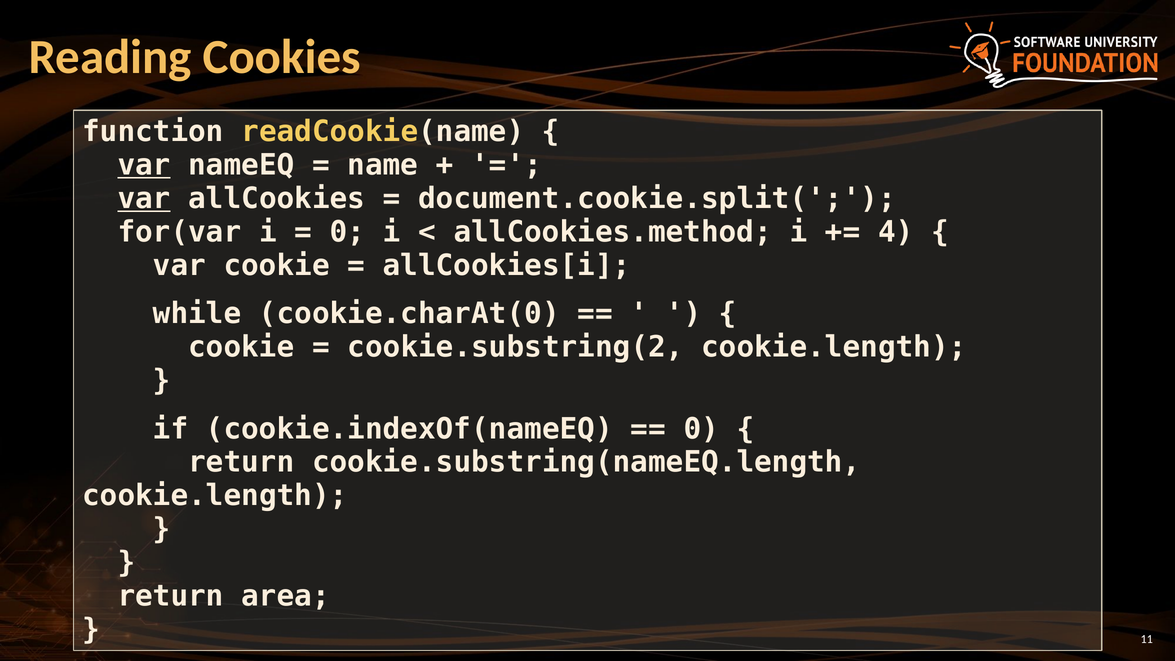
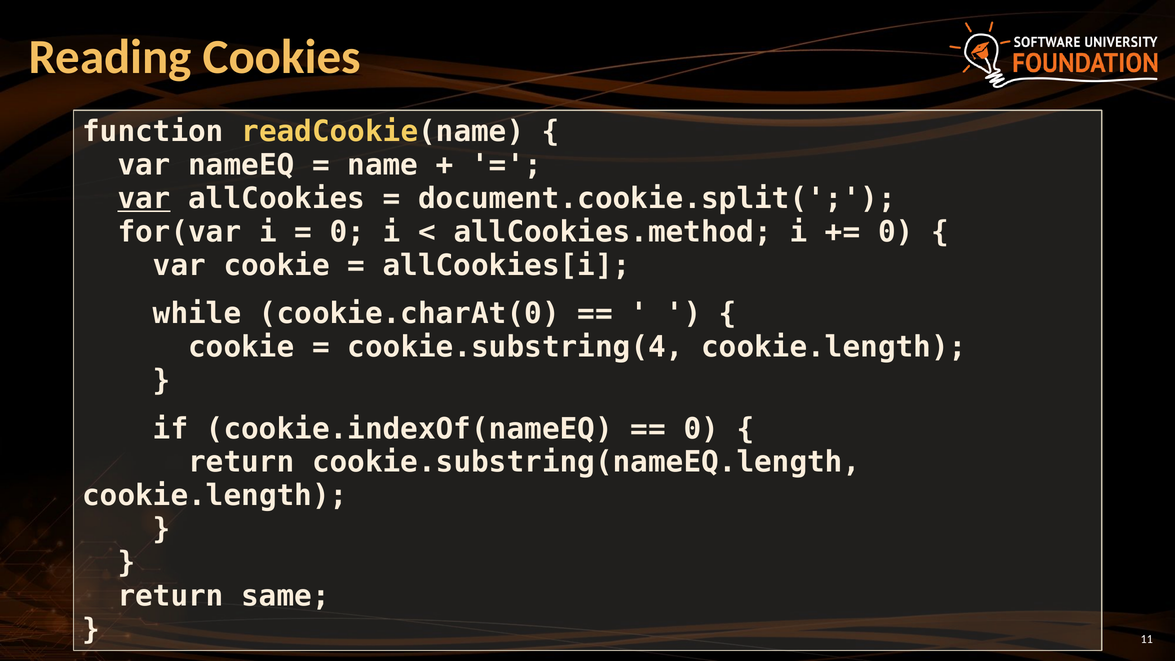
var underline: present -> none (144, 165)
4: 4 -> 0 (896, 232)
cookie.substring(2: cookie.substring(2 -> cookie.substring(4 (516, 347)
area: area -> same (285, 596)
